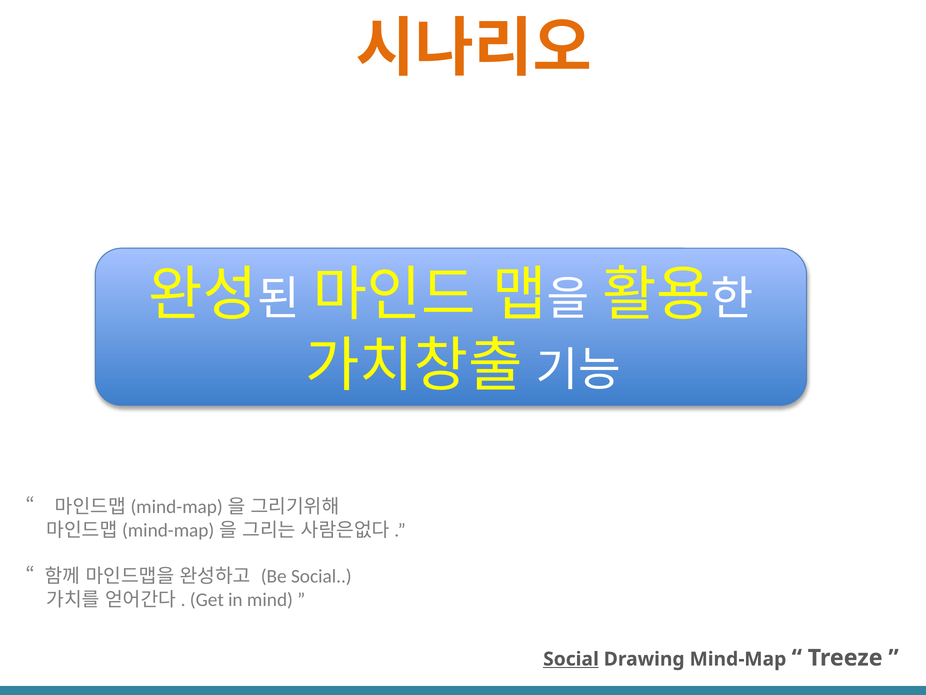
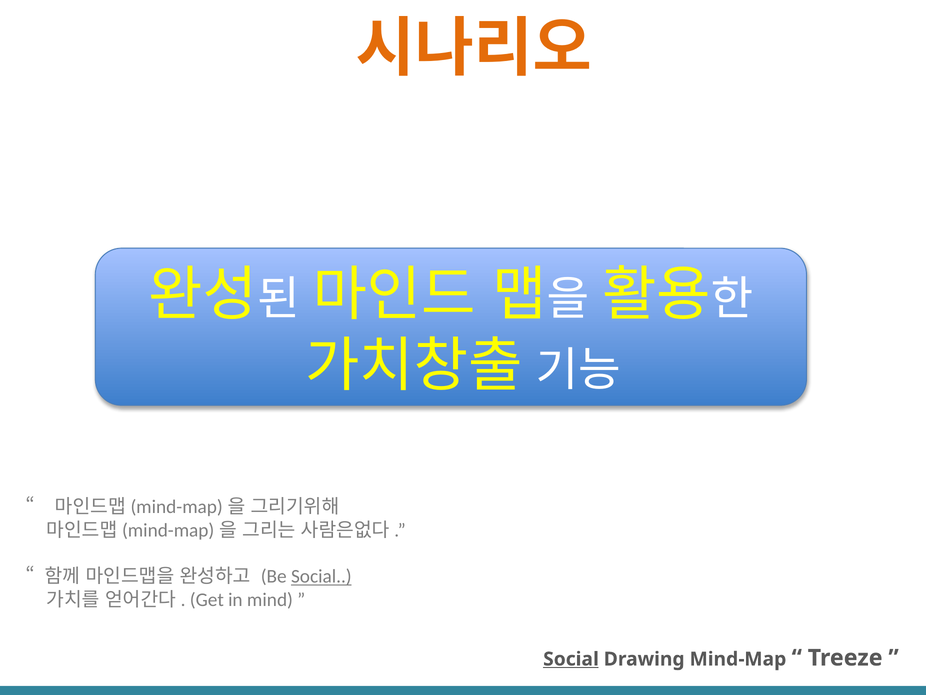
Social underline: none -> present (321, 576)
